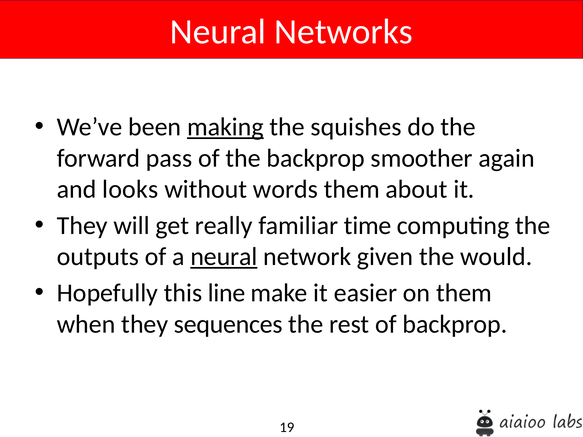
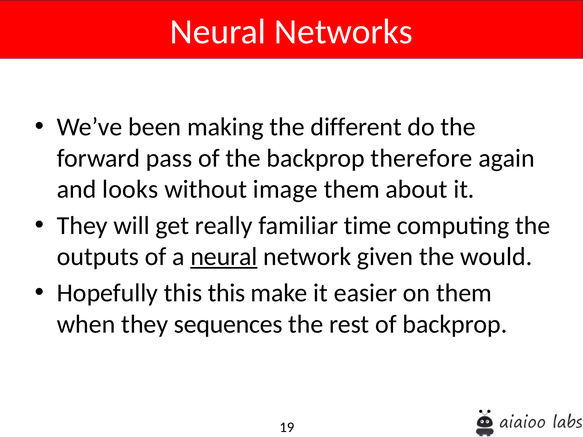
making underline: present -> none (225, 127)
squishes: squishes -> different (356, 127)
smoother: smoother -> therefore (422, 158)
words: words -> image (285, 189)
this line: line -> this (227, 293)
